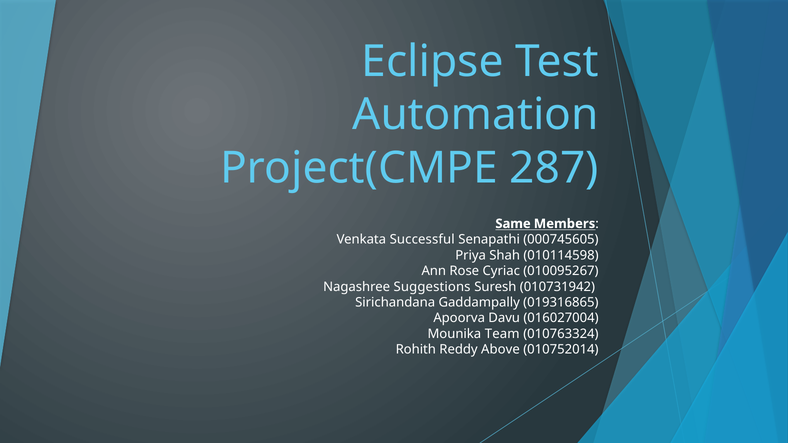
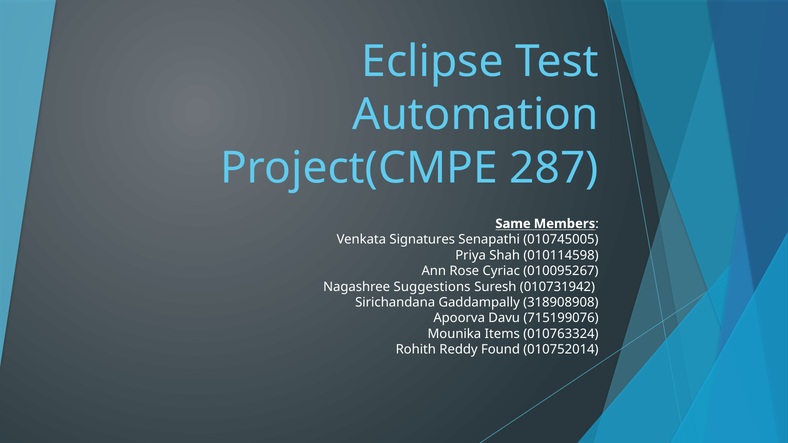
Successful: Successful -> Signatures (422, 240)
000745605: 000745605 -> 010745005 (561, 240)
019316865: 019316865 -> 318908908 (561, 303)
016027004: 016027004 -> 715199076 (561, 318)
Team: Team -> Items (502, 334)
Above: Above -> Found (501, 350)
